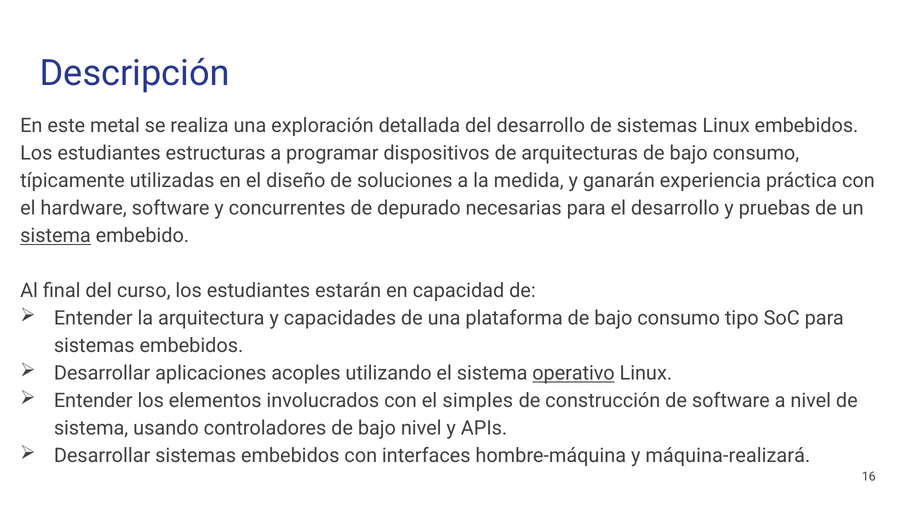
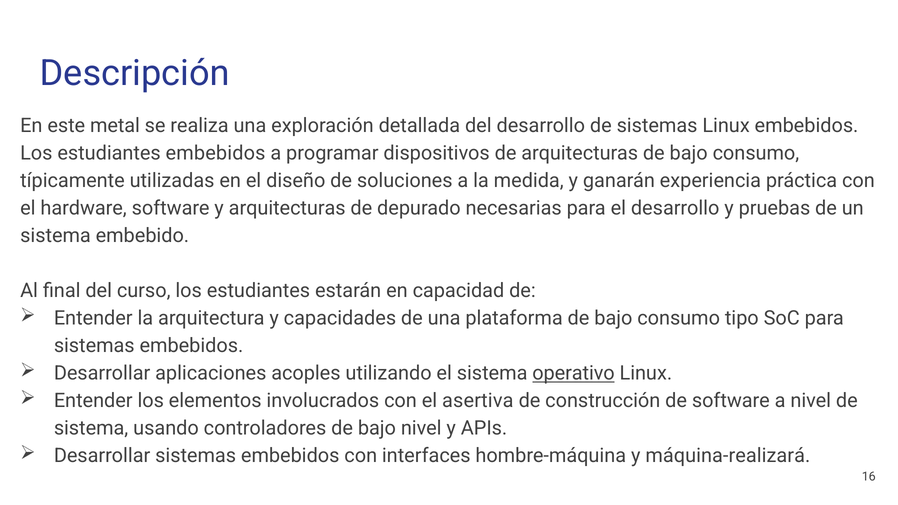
estudiantes estructuras: estructuras -> embebidos (216, 153)
y concurrentes: concurrentes -> arquitecturas (287, 208)
sistema underline: present -> none (56, 236)
simples: simples -> asertiva (478, 401)
